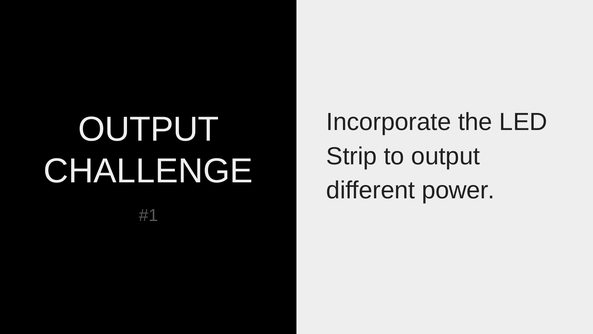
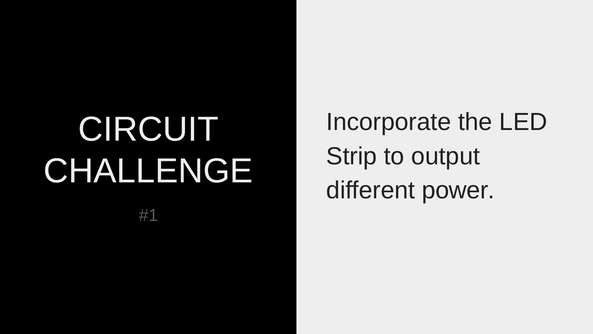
OUTPUT: OUTPUT -> CIRCUIT (148, 129)
